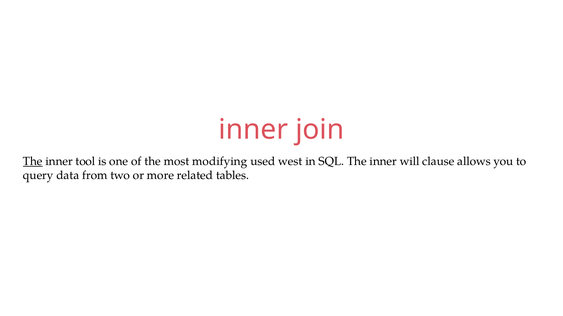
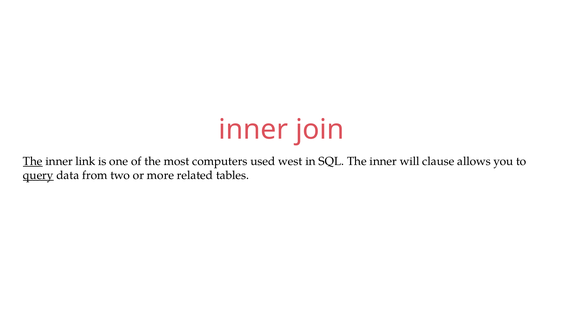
tool: tool -> link (86, 162)
modifying: modifying -> computers (220, 162)
query underline: none -> present (38, 176)
